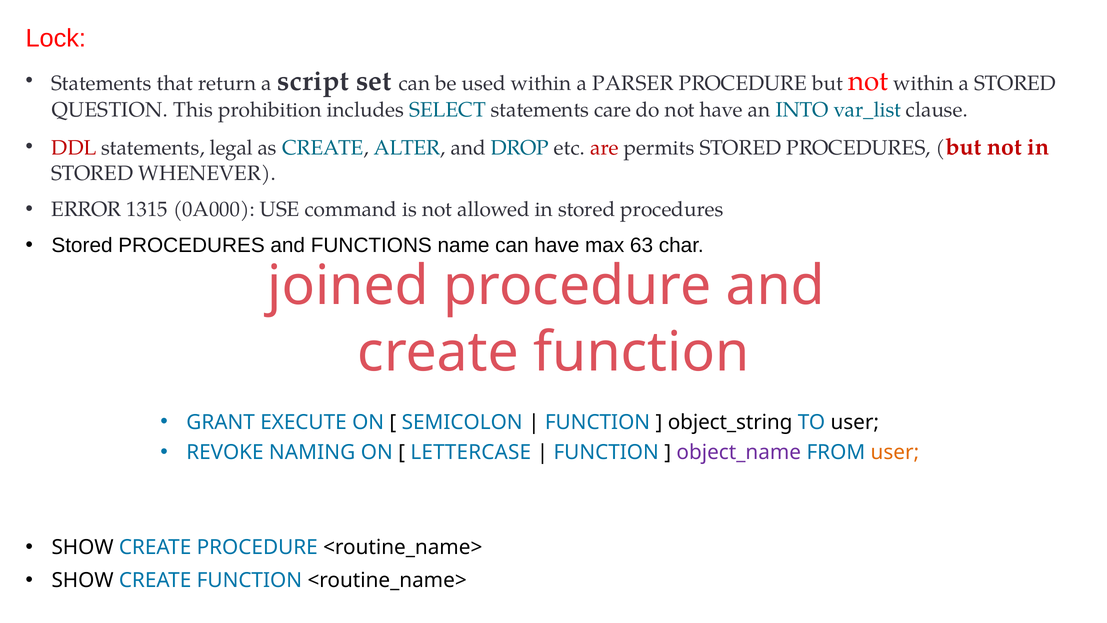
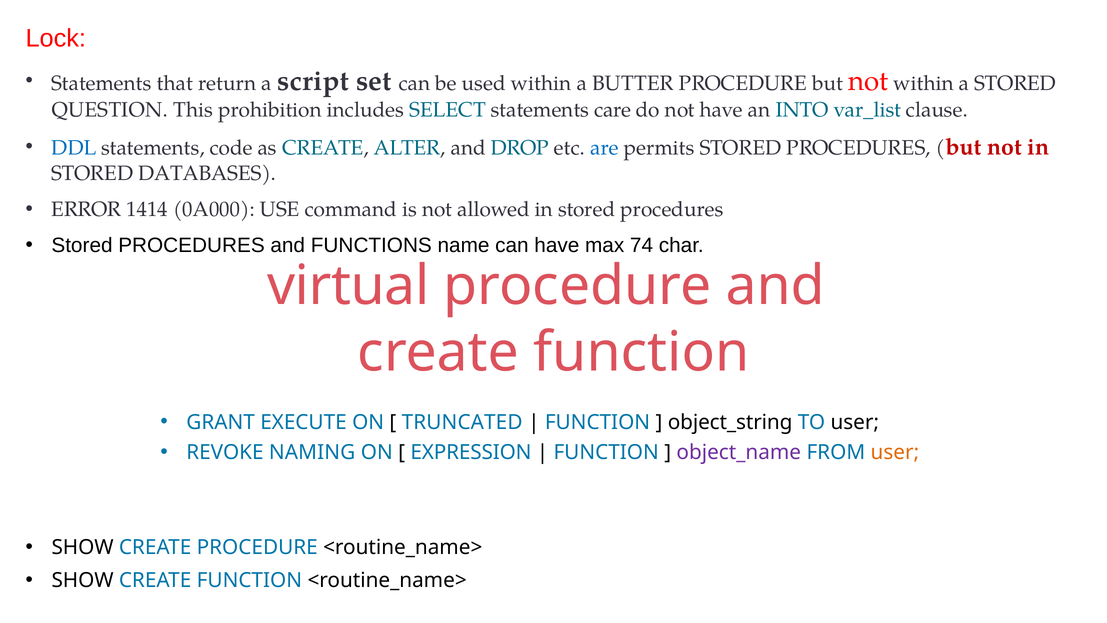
PARSER: PARSER -> BUTTER (633, 83)
DDL colour: red -> blue (74, 148)
legal: legal -> code (231, 148)
are colour: red -> blue (604, 148)
WHENEVER: WHENEVER -> DATABASES (207, 173)
1315: 1315 -> 1414 (147, 209)
63: 63 -> 74 (642, 245)
joined: joined -> virtual (348, 286)
SEMICOLON: SEMICOLON -> TRUNCATED (462, 422)
LETTERCASE: LETTERCASE -> EXPRESSION (471, 452)
